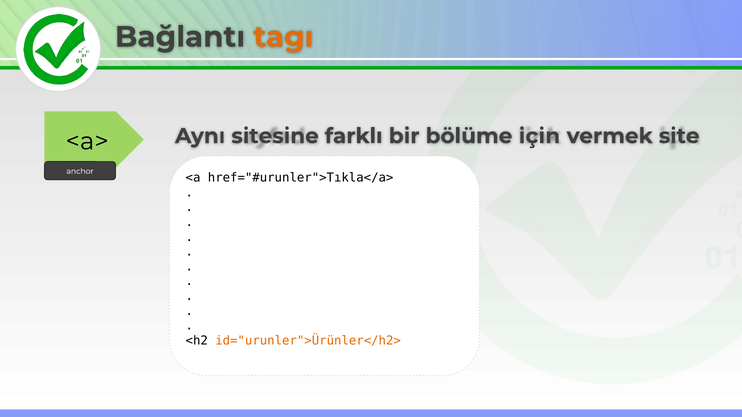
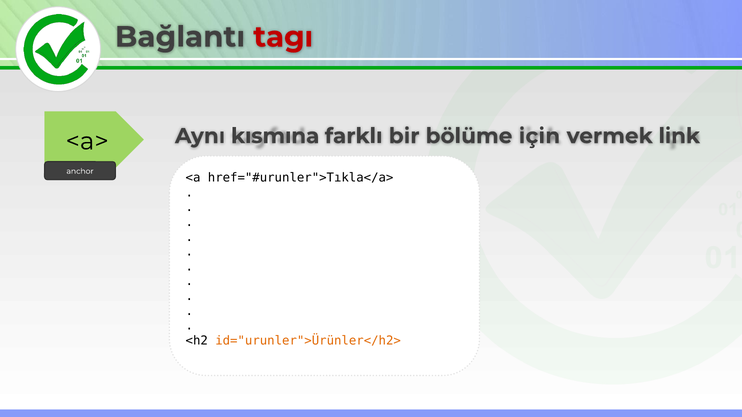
tagı colour: orange -> red (283, 37)
sitesine: sitesine -> kısmına (275, 136)
site: site -> link (679, 136)
